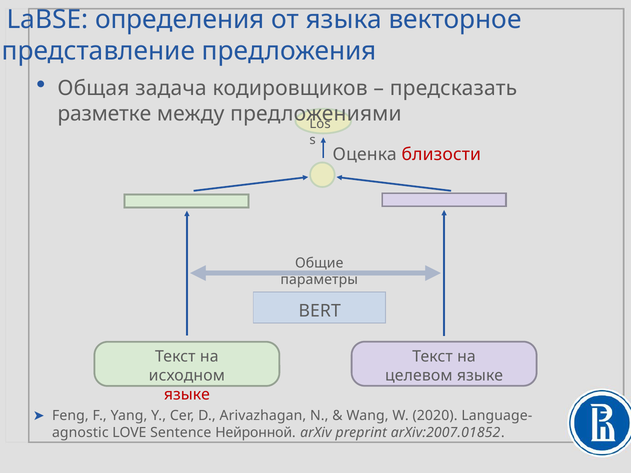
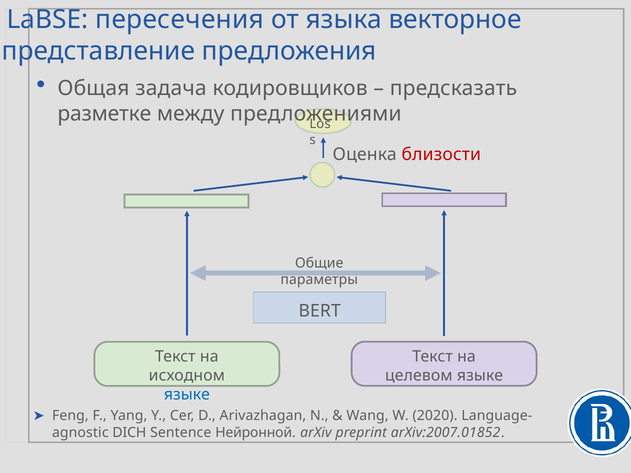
определения: определения -> пересечения (180, 19)
языке colour: red -> blue (187, 395)
LOVE: LOVE -> DICH (129, 433)
